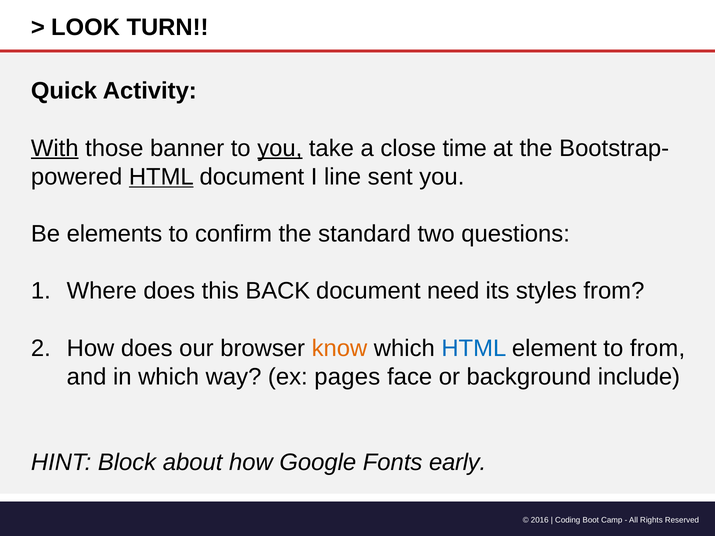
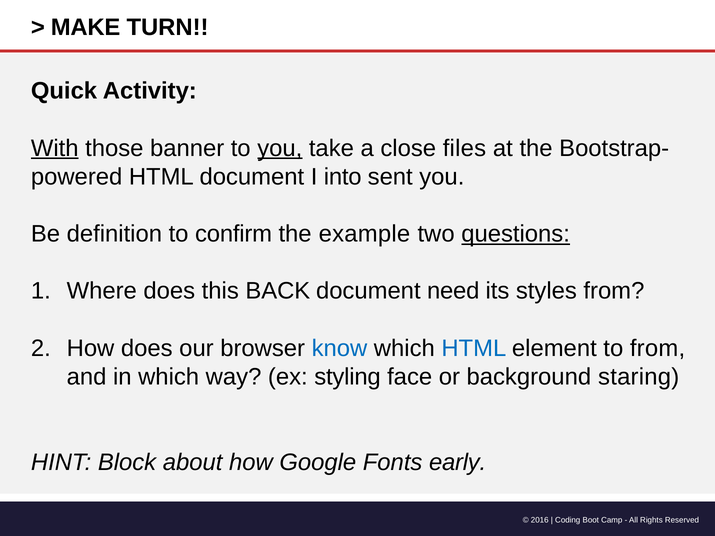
LOOK: LOOK -> MAKE (86, 27)
time: time -> files (464, 148)
HTML underline: present -> none (161, 177)
line: line -> into (343, 177)
elements: elements -> definition (114, 234)
standard: standard -> example (364, 234)
questions underline: none -> present (516, 234)
know colour: orange -> blue (339, 348)
pages: pages -> styling (347, 377)
include: include -> staring (639, 377)
